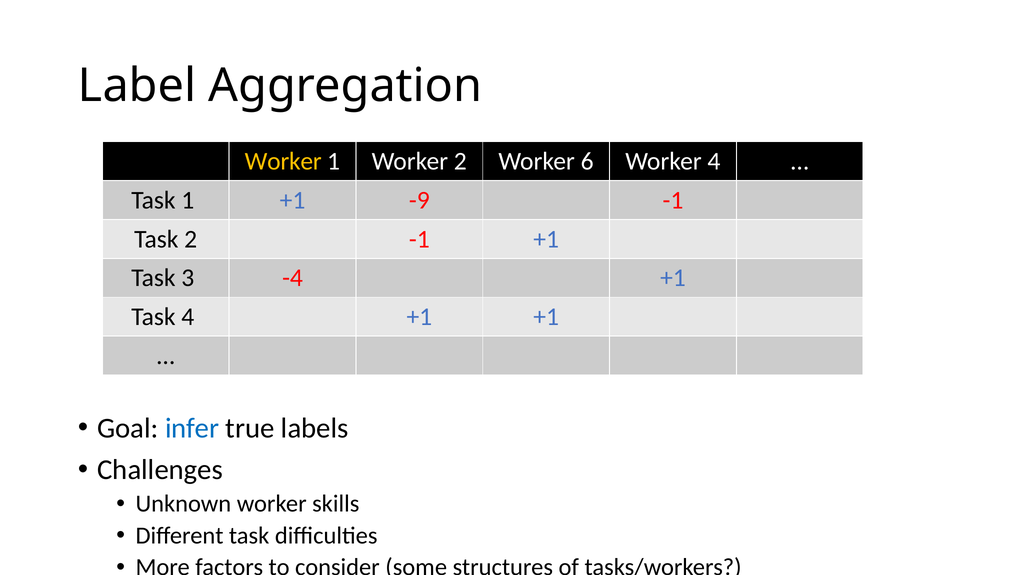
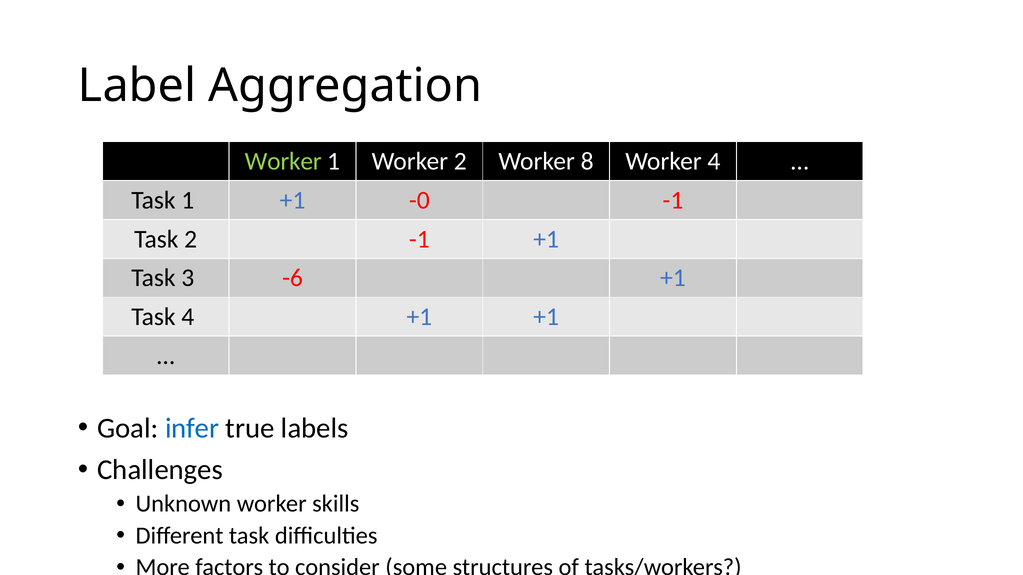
Worker colour: yellow -> light green (283, 162)
6: 6 -> 8 (587, 162)
-9: -9 -> -0 (419, 200)
-4: -4 -> -6 (293, 278)
